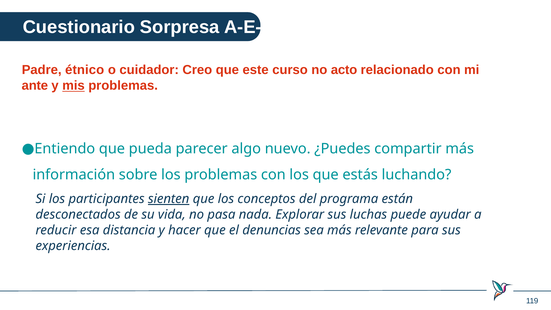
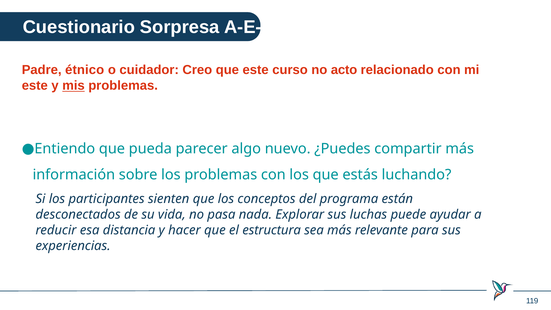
ante: ante -> este (35, 86)
sienten underline: present -> none (169, 199)
denuncias: denuncias -> estructura (272, 230)
